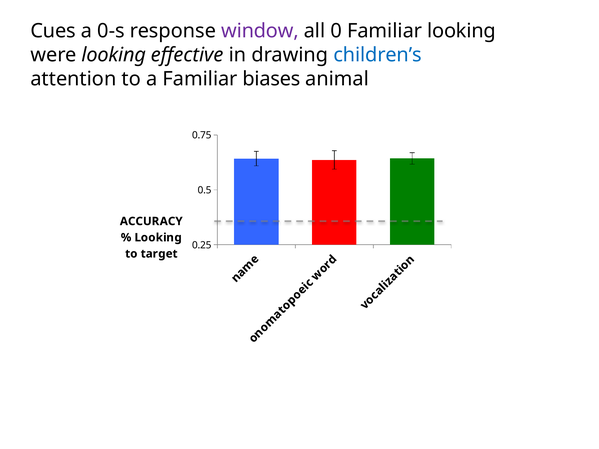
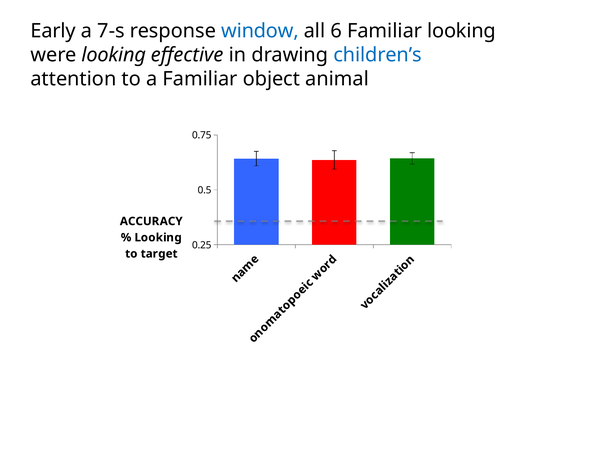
Cues: Cues -> Early (53, 31)
0-s: 0-s -> 7-s (111, 31)
window colour: purple -> blue (260, 31)
0: 0 -> 6 (336, 31)
biases: biases -> object (271, 79)
